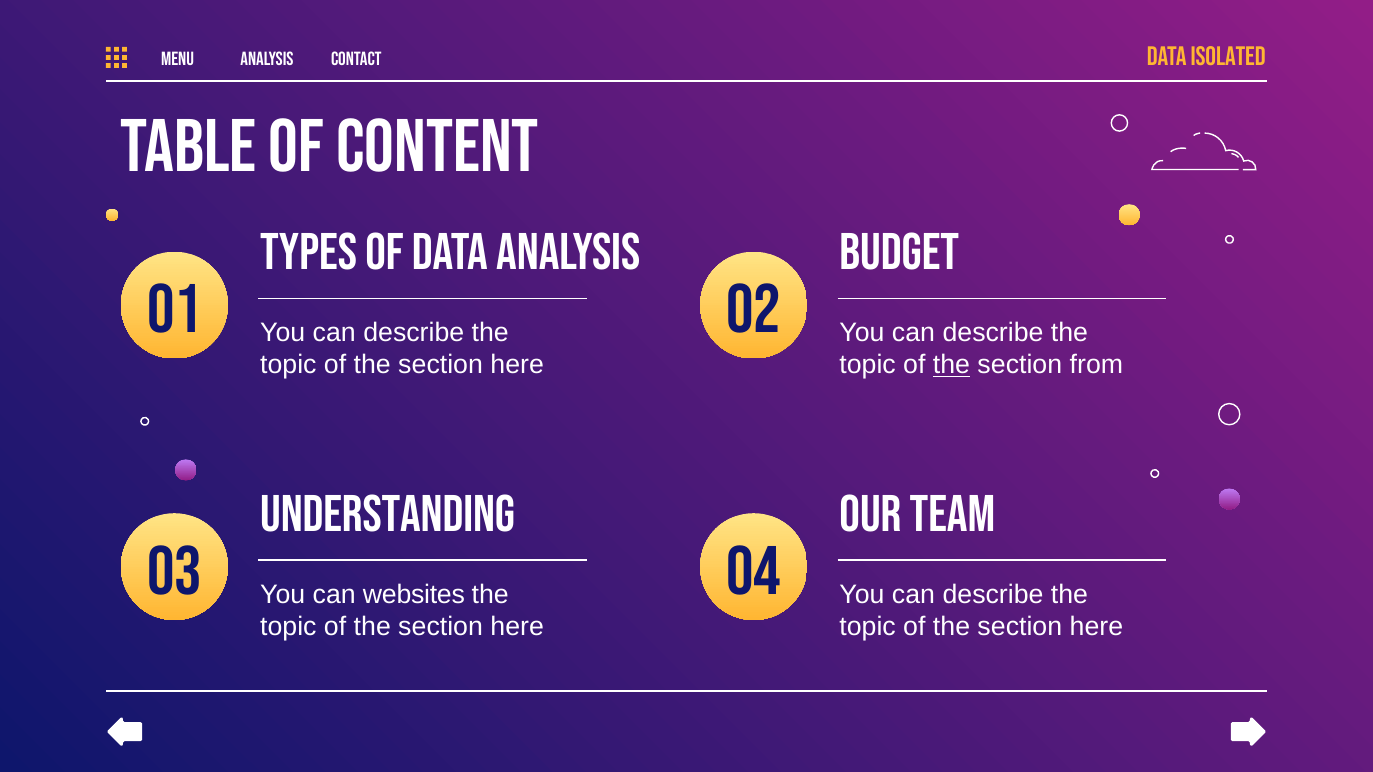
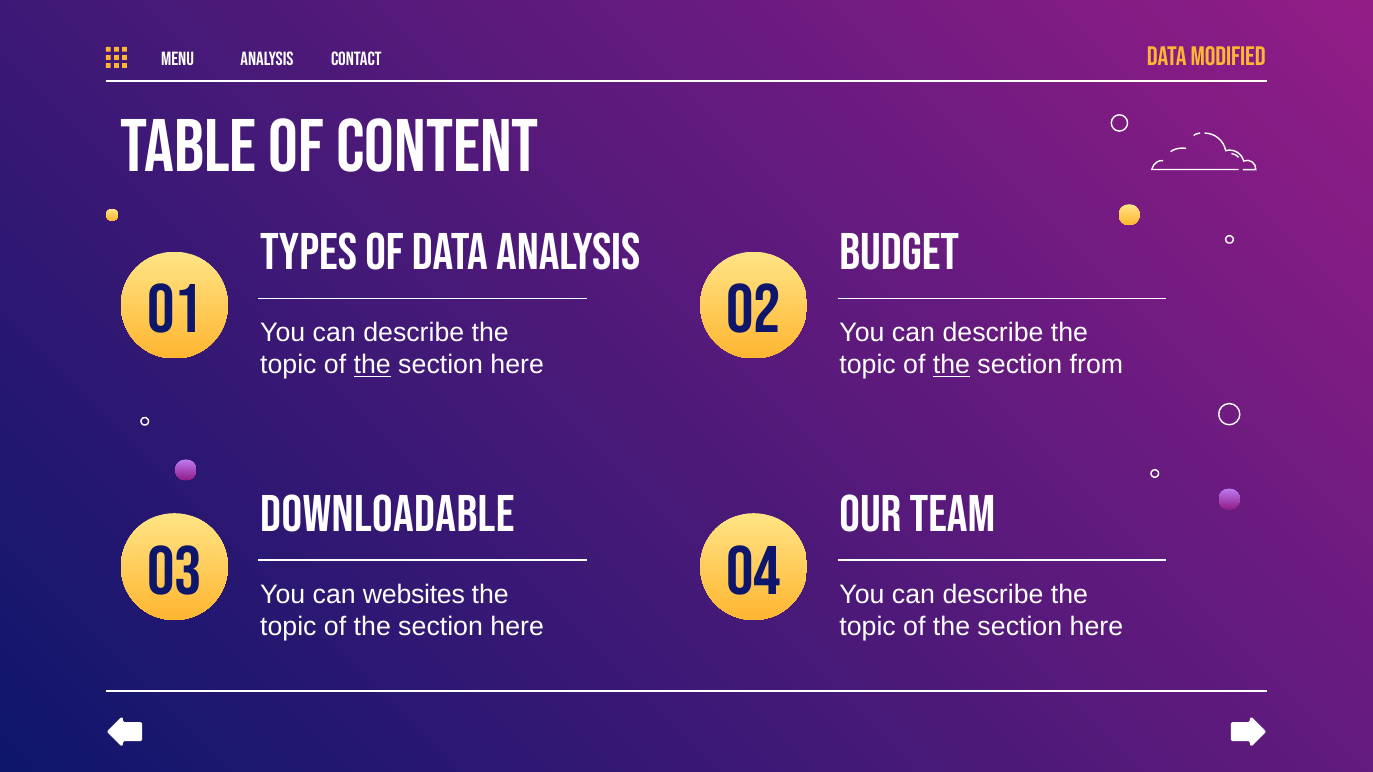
ISOLATED: ISOLATED -> MODIFIED (1228, 56)
the underline: none -> present (372, 365)
UNDERSTANDING: UNDERSTANDING -> DOWNLOADABLE (387, 514)
